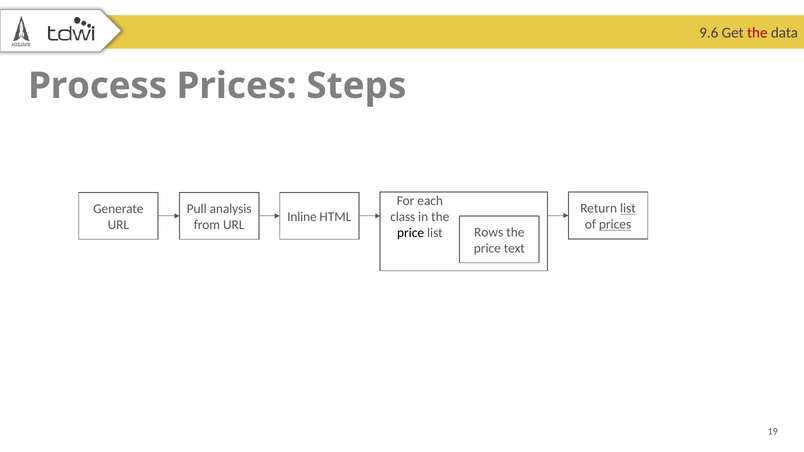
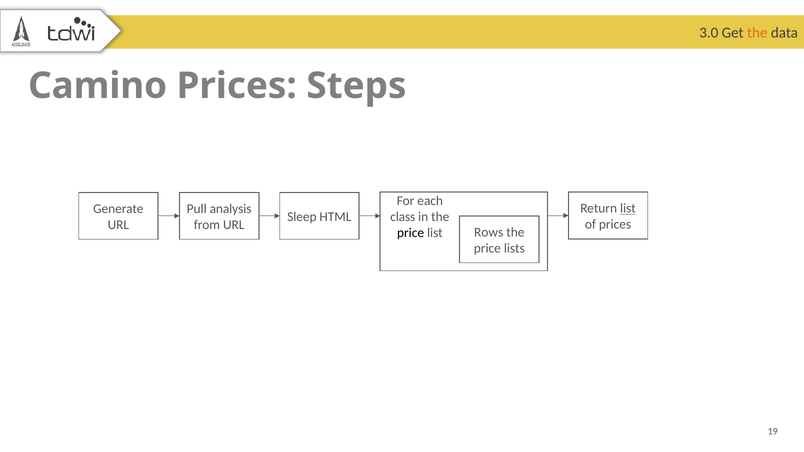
9.6: 9.6 -> 3.0 (709, 33)
the colour: red -> orange (757, 33)
Process: Process -> Camino (98, 86)
Inline: Inline -> Sleep (302, 217)
prices underline: present -> none (615, 225)
text: text -> lists (514, 248)
